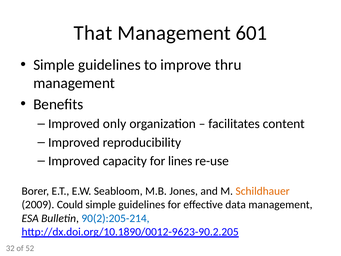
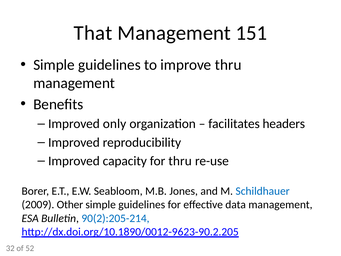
601: 601 -> 151 (251, 33)
content: content -> headers (284, 124)
for lines: lines -> thru (180, 161)
Schildhauer colour: orange -> blue (263, 191)
Could: Could -> Other (70, 204)
